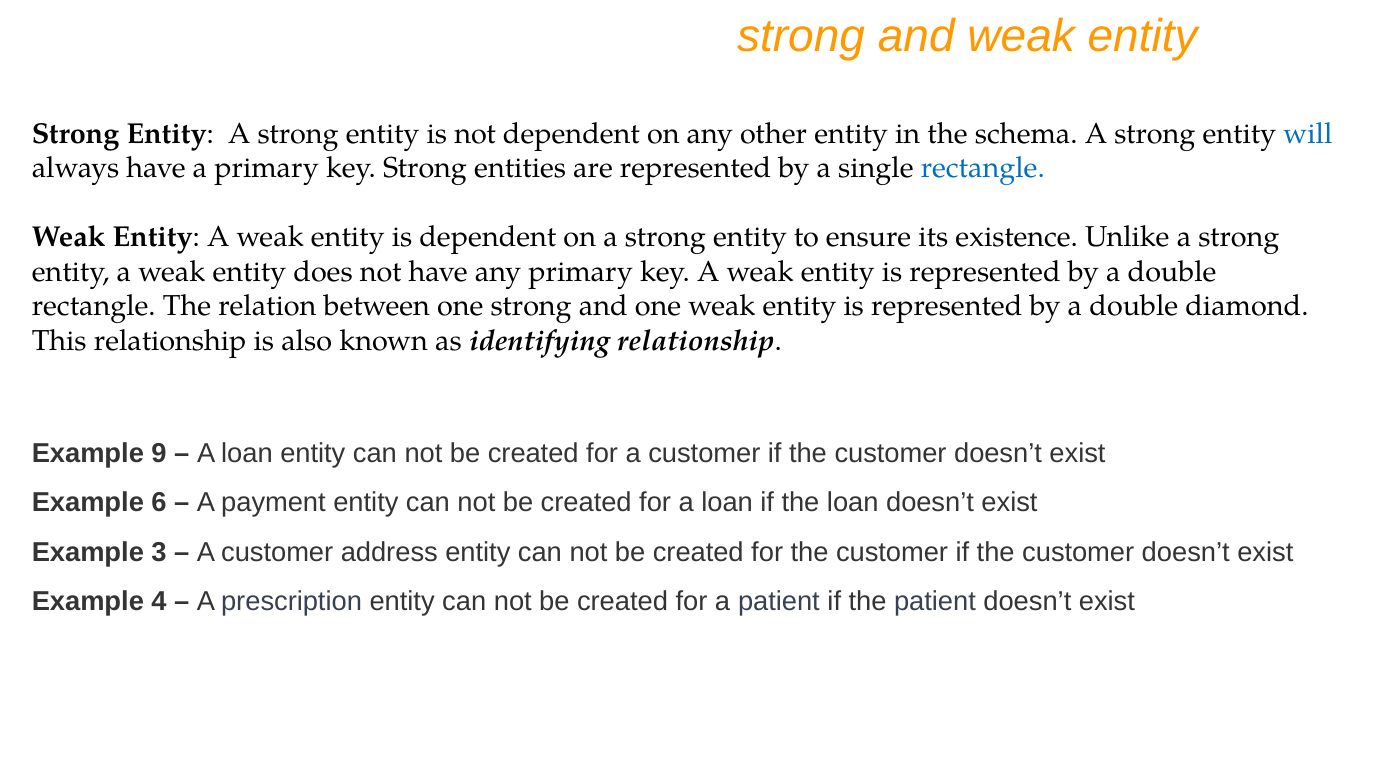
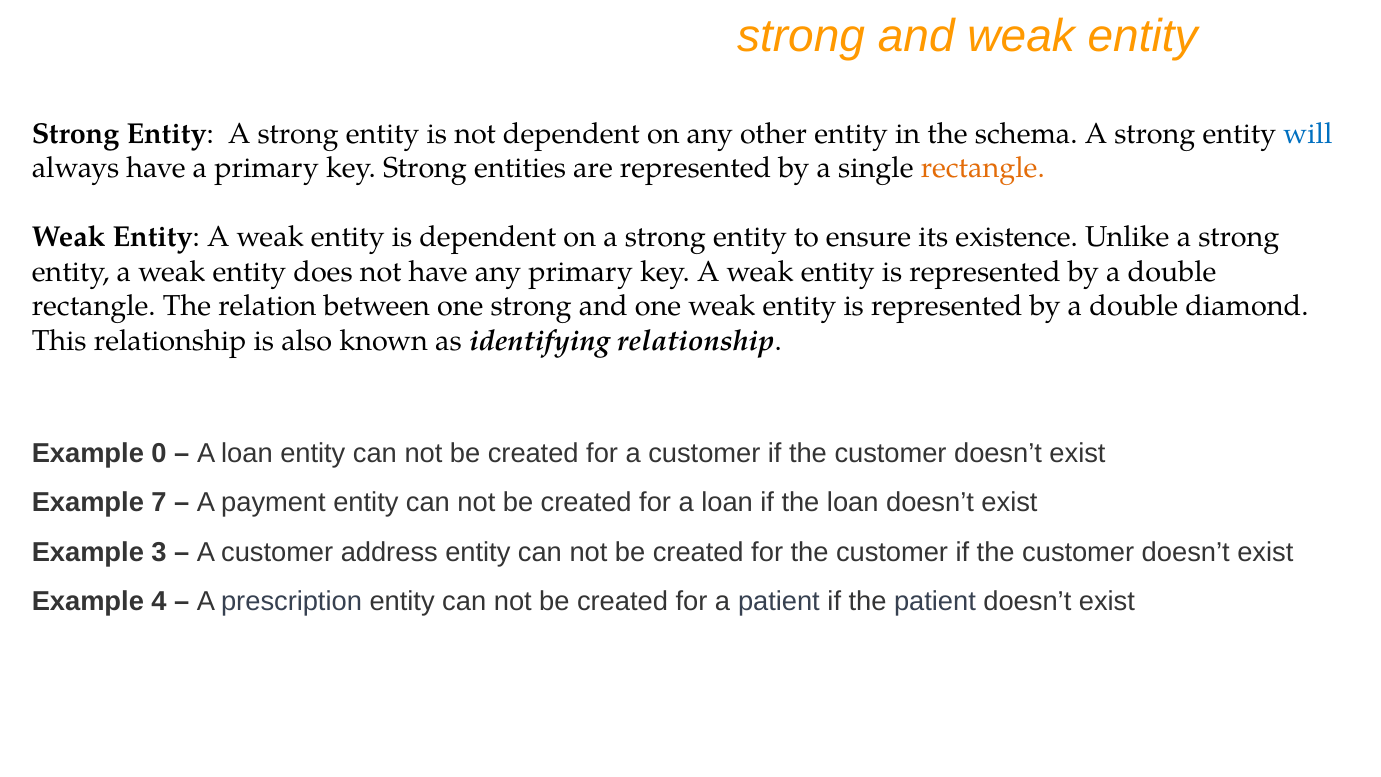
rectangle colour: blue -> orange (983, 168)
9: 9 -> 0 (159, 454)
6: 6 -> 7 (159, 503)
